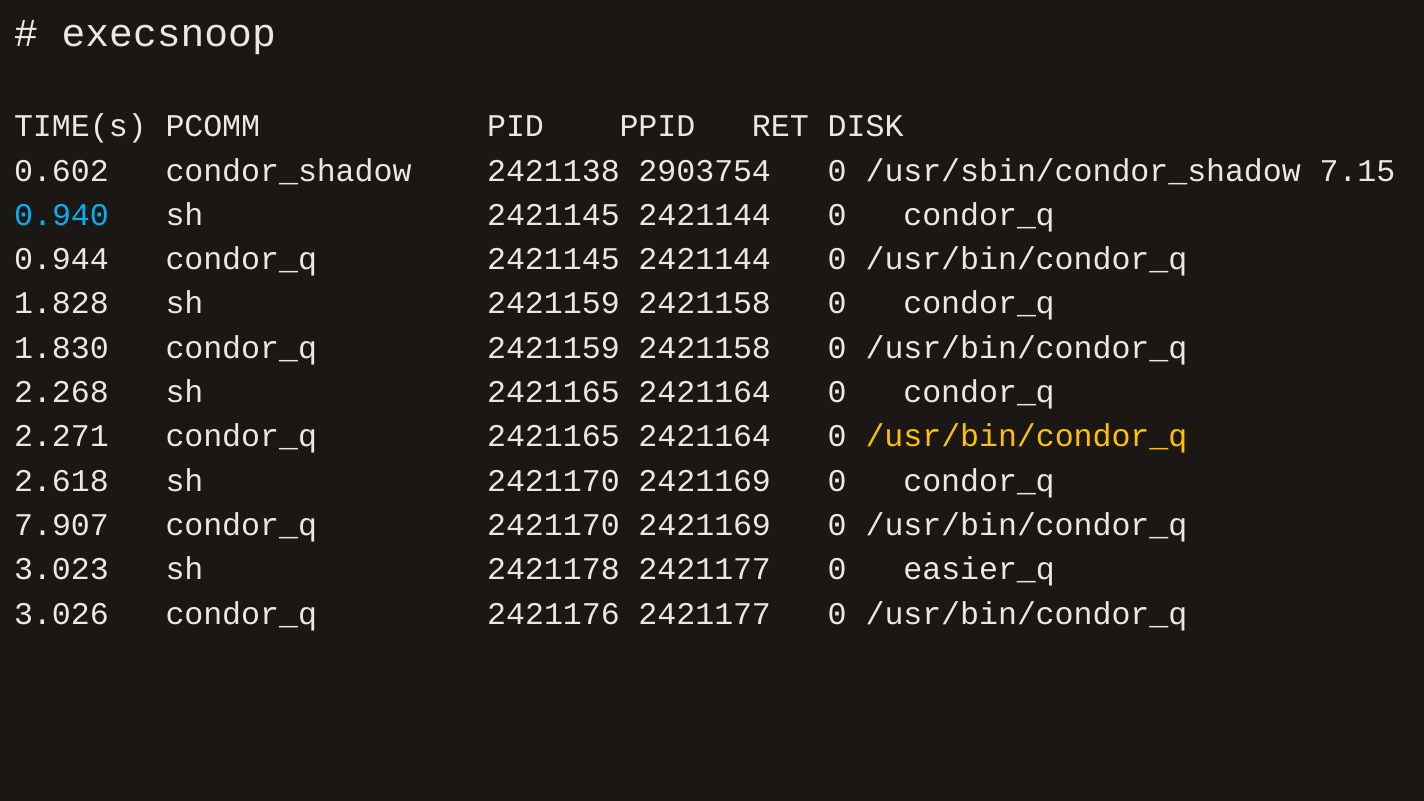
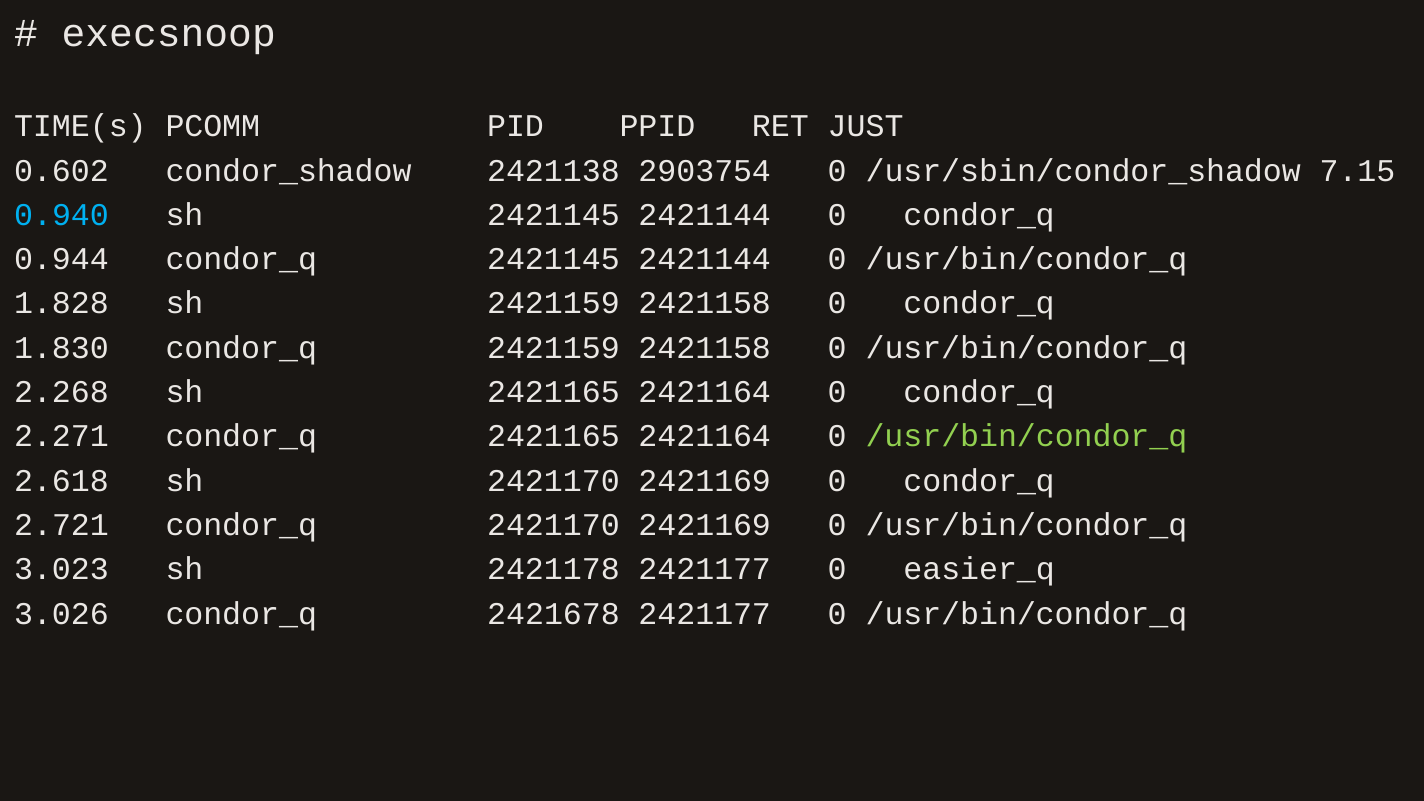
DISK: DISK -> JUST (866, 126)
/usr/bin/condor_q colour: yellow -> light green (1026, 436)
7.907: 7.907 -> 2.721 (62, 525)
2421176: 2421176 -> 2421678 (554, 614)
